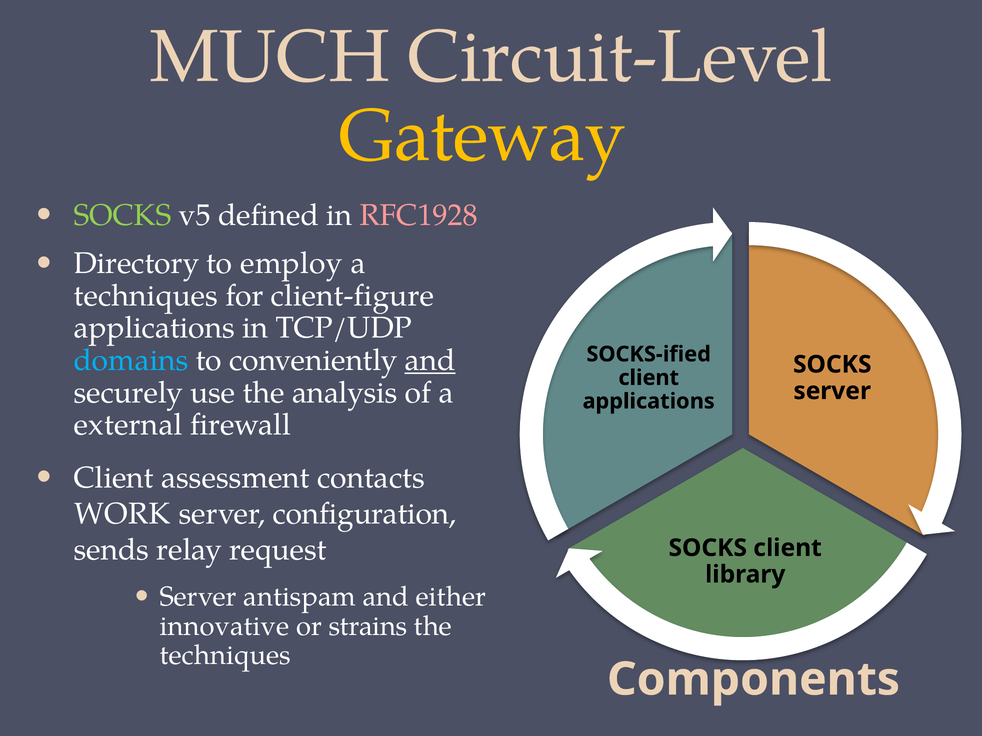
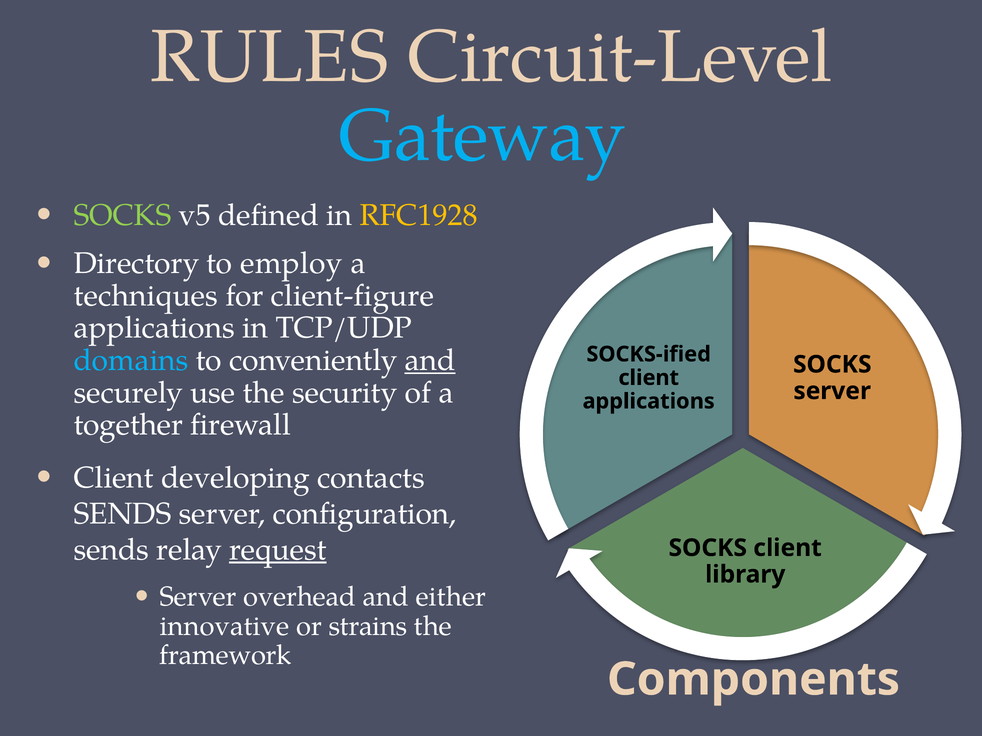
MUCH: MUCH -> RULES (269, 57)
Gateway colour: yellow -> light blue (482, 136)
RFC1928 colour: pink -> yellow (419, 215)
analysis: analysis -> security (345, 393)
external: external -> together (128, 425)
assessment: assessment -> developing (236, 478)
WORK: WORK -> SENDS (123, 514)
request underline: none -> present (278, 550)
antispam: antispam -> overhead (300, 597)
techniques: techniques -> framework (226, 656)
